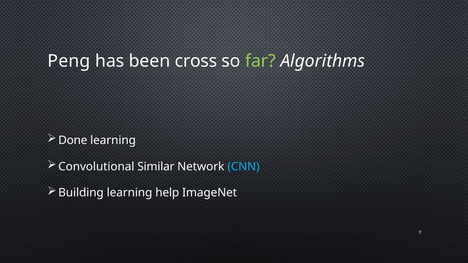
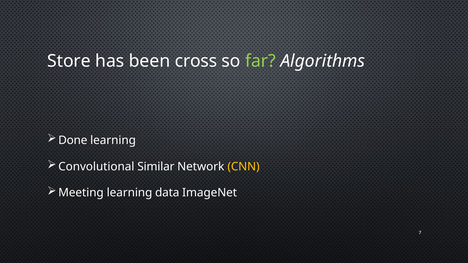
Peng: Peng -> Store (69, 61)
CNN colour: light blue -> yellow (244, 167)
Building: Building -> Meeting (81, 193)
help: help -> data (167, 193)
